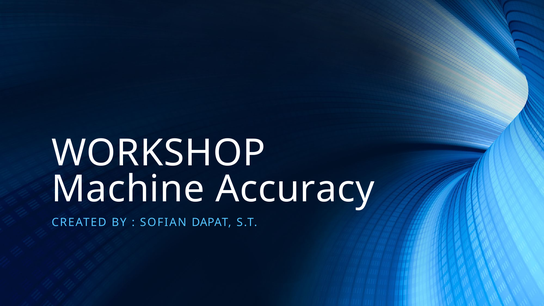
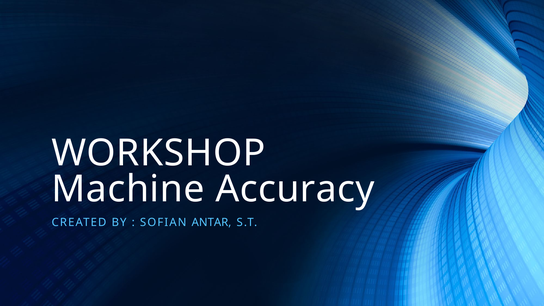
DAPAT: DAPAT -> ANTAR (211, 222)
